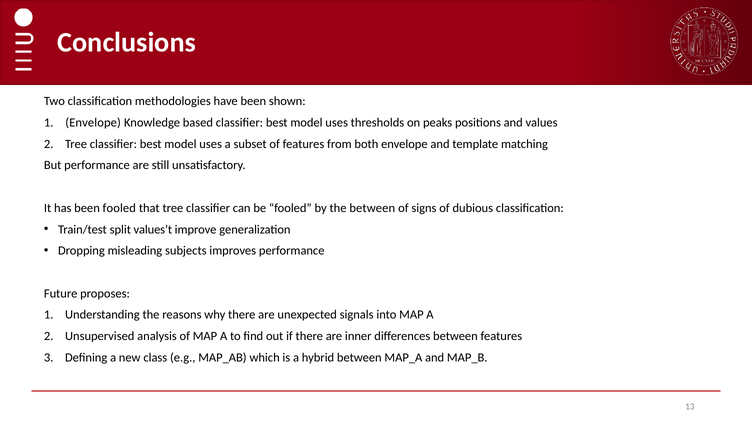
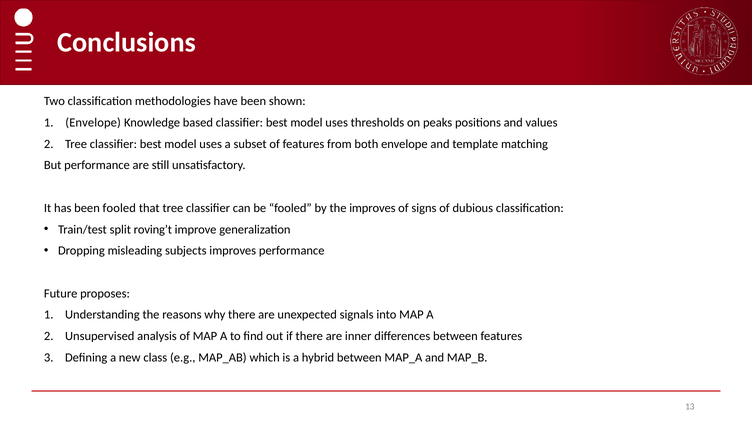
the between: between -> improves (372, 208)
values’t: values’t -> roving’t (153, 229)
